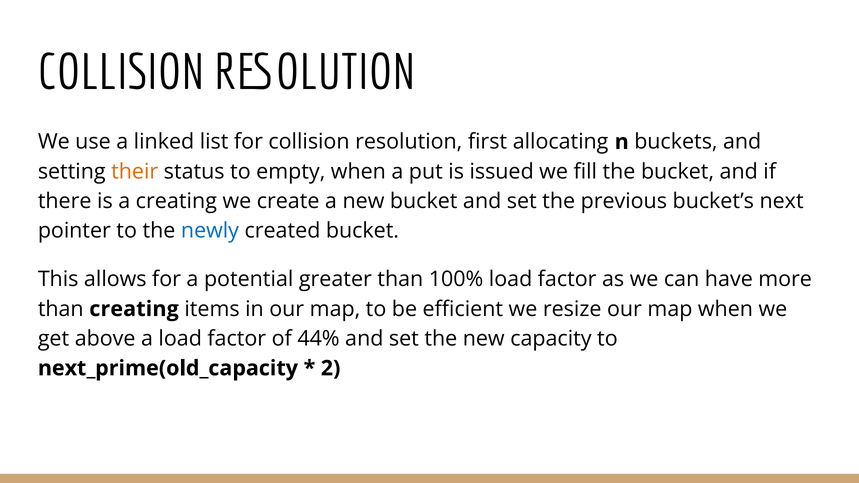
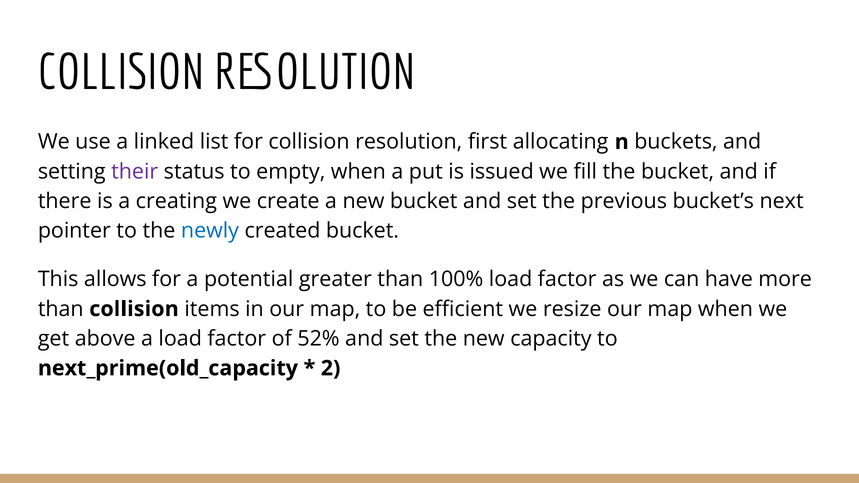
their colour: orange -> purple (135, 172)
than creating: creating -> collision (134, 309)
44%: 44% -> 52% (318, 339)
